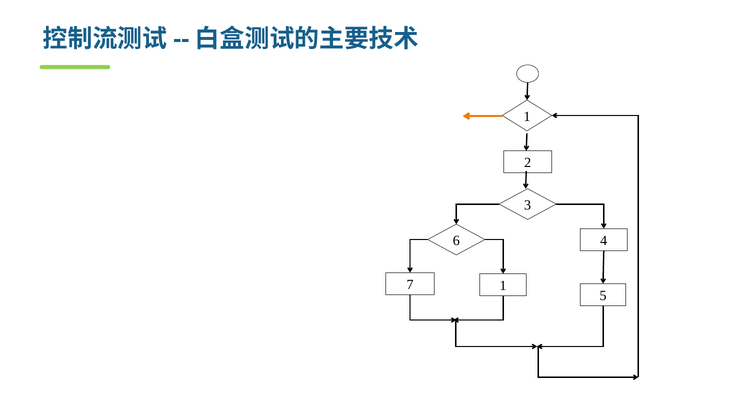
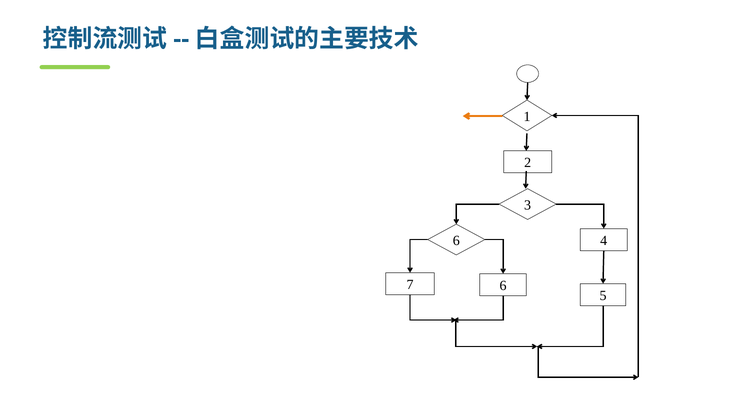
7 1: 1 -> 6 (503, 286)
